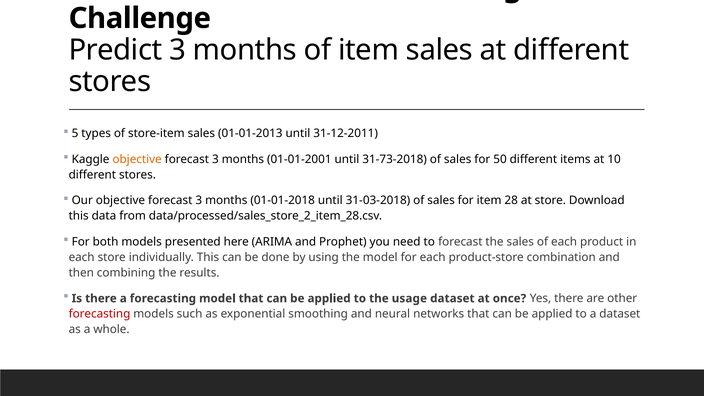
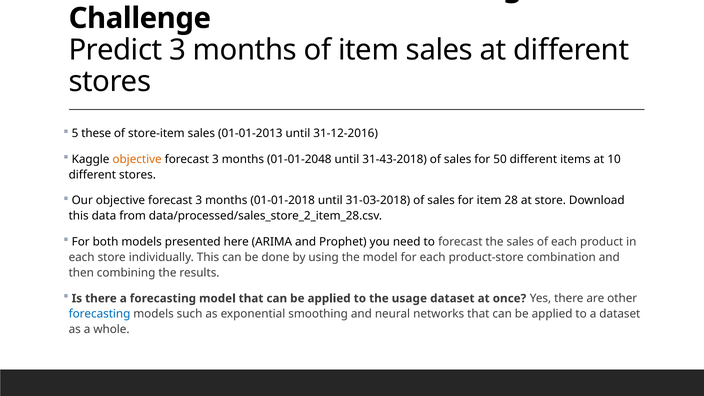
types: types -> these (96, 134)
31-12-2011: 31-12-2011 -> 31-12-2016 (346, 134)
01-01-2001: 01-01-2001 -> 01-01-2048 (299, 159)
31-73-2018: 31-73-2018 -> 31-43-2018 (395, 159)
forecasting colour: red -> blue (100, 314)
